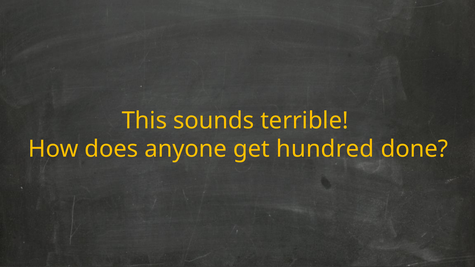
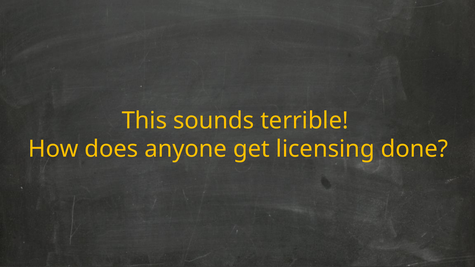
hundred: hundred -> licensing (325, 149)
